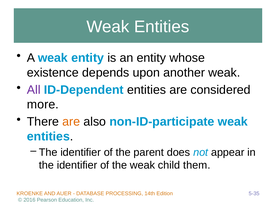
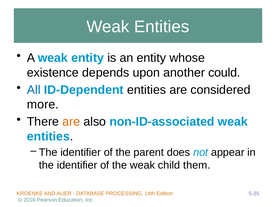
another weak: weak -> could (224, 73)
All colour: purple -> blue (34, 90)
non-ID-participate: non-ID-participate -> non-ID-associated (162, 122)
